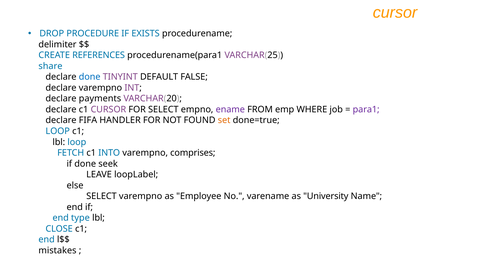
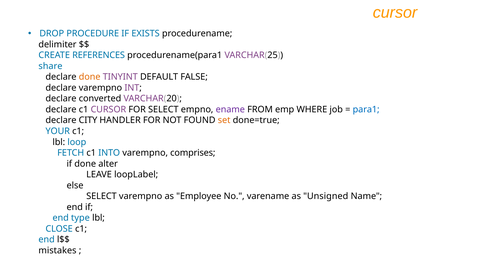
done colour: blue -> orange (90, 77)
payments: payments -> converted (100, 99)
para1 colour: purple -> blue (366, 109)
FIFA: FIFA -> CITY (88, 120)
LOOP: LOOP -> YOUR (58, 131)
seek: seek -> alter (108, 163)
University: University -> Unsigned (326, 196)
